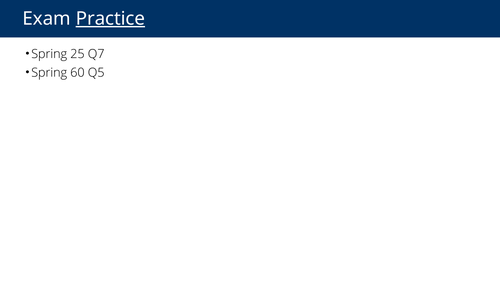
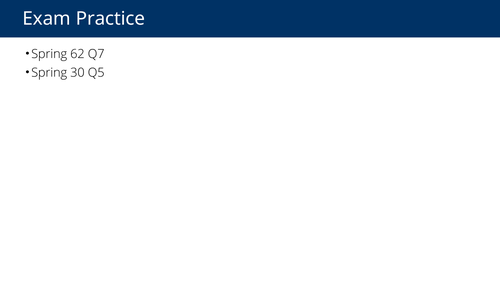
Practice underline: present -> none (110, 19)
25: 25 -> 62 (77, 54)
60: 60 -> 30 (77, 73)
